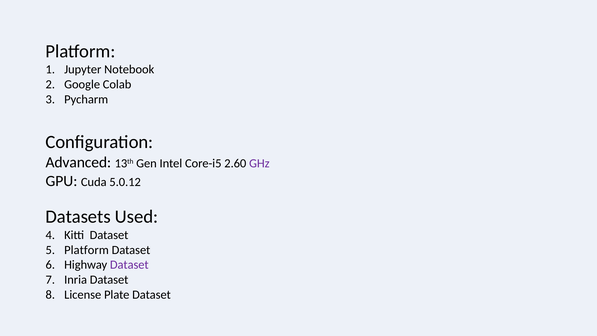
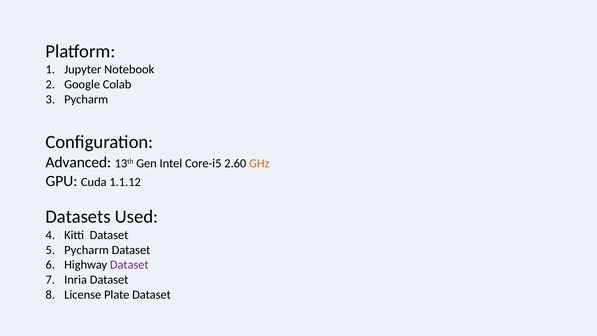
GHz colour: purple -> orange (259, 163)
5.0.12: 5.0.12 -> 1.1.12 (125, 182)
Platform: Platform -> Pycharm (86, 250)
